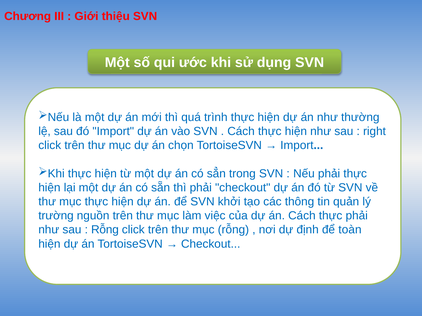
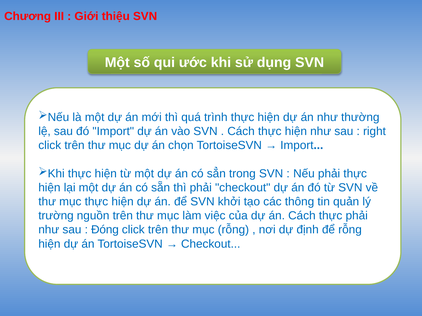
Rỗng: Rỗng -> Đóng (105, 230)
để toàn: toàn -> rỗng (350, 230)
